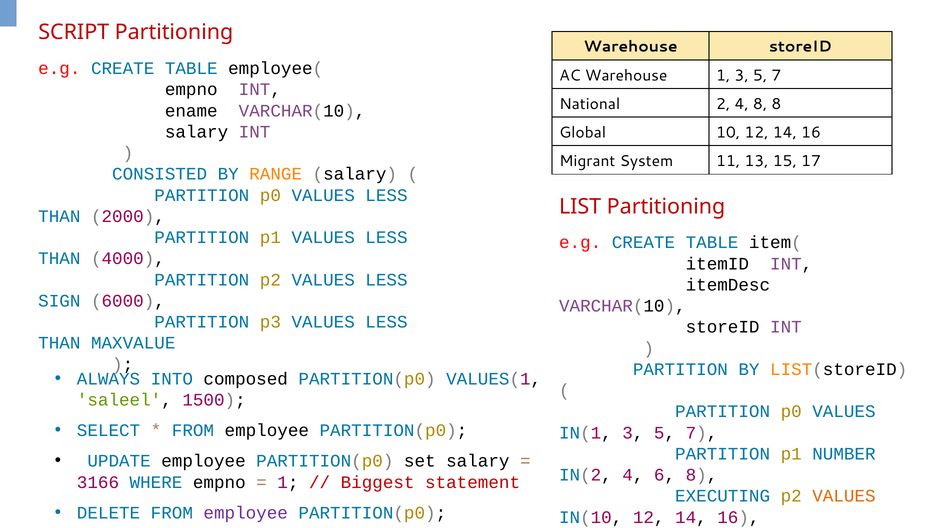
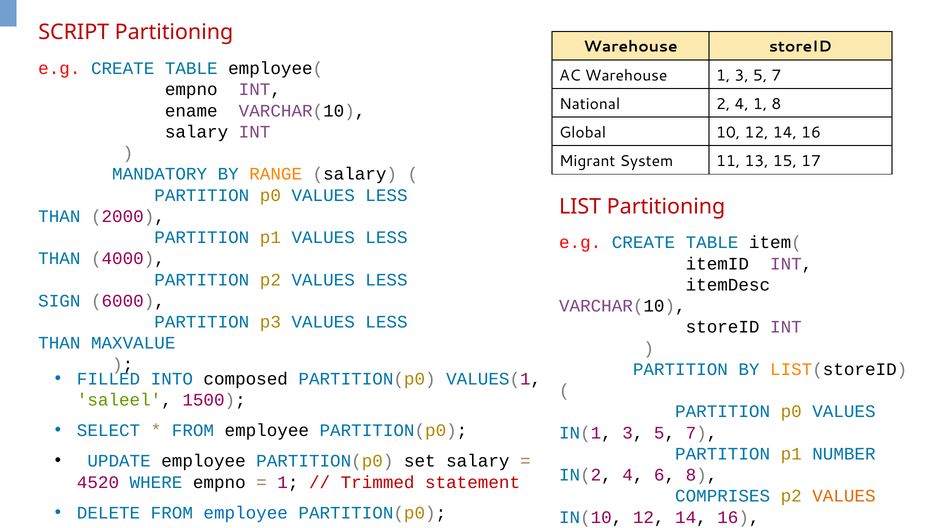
4 8: 8 -> 1 (760, 104)
CONSISTED: CONSISTED -> MANDATORY (160, 174)
ALWAYS: ALWAYS -> FILLED (109, 379)
3166: 3166 -> 4520 (98, 482)
Biggest: Biggest -> Trimmed (378, 482)
EXECUTING: EXECUTING -> COMPRISES (723, 496)
employee colour: purple -> blue (246, 512)
